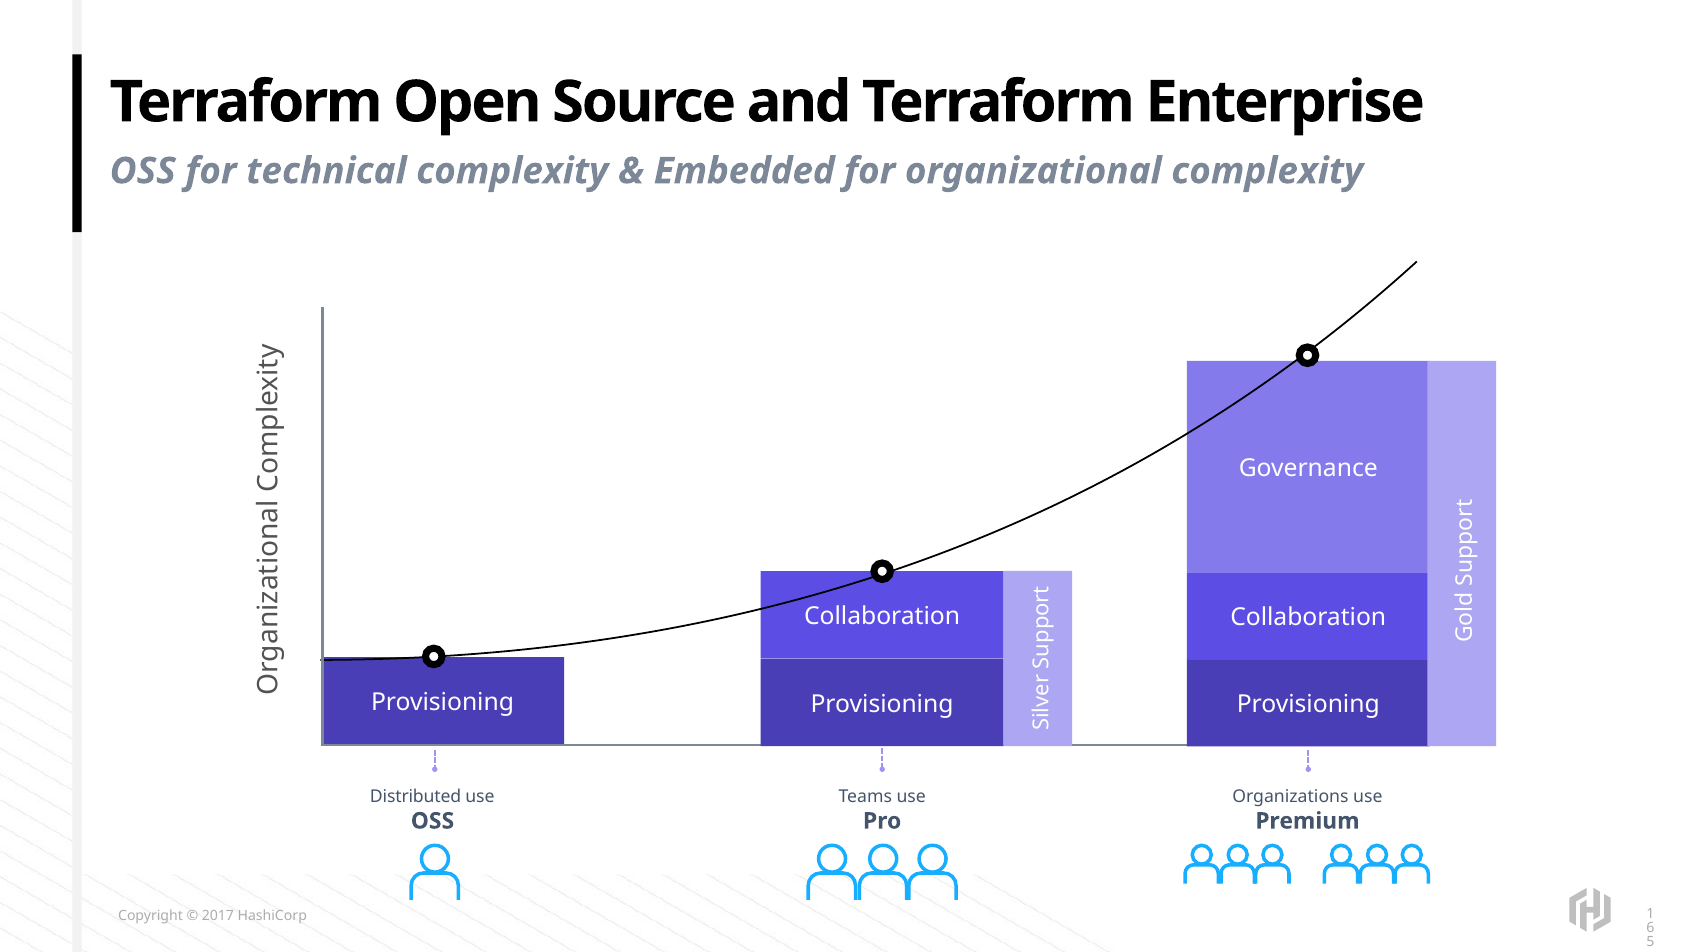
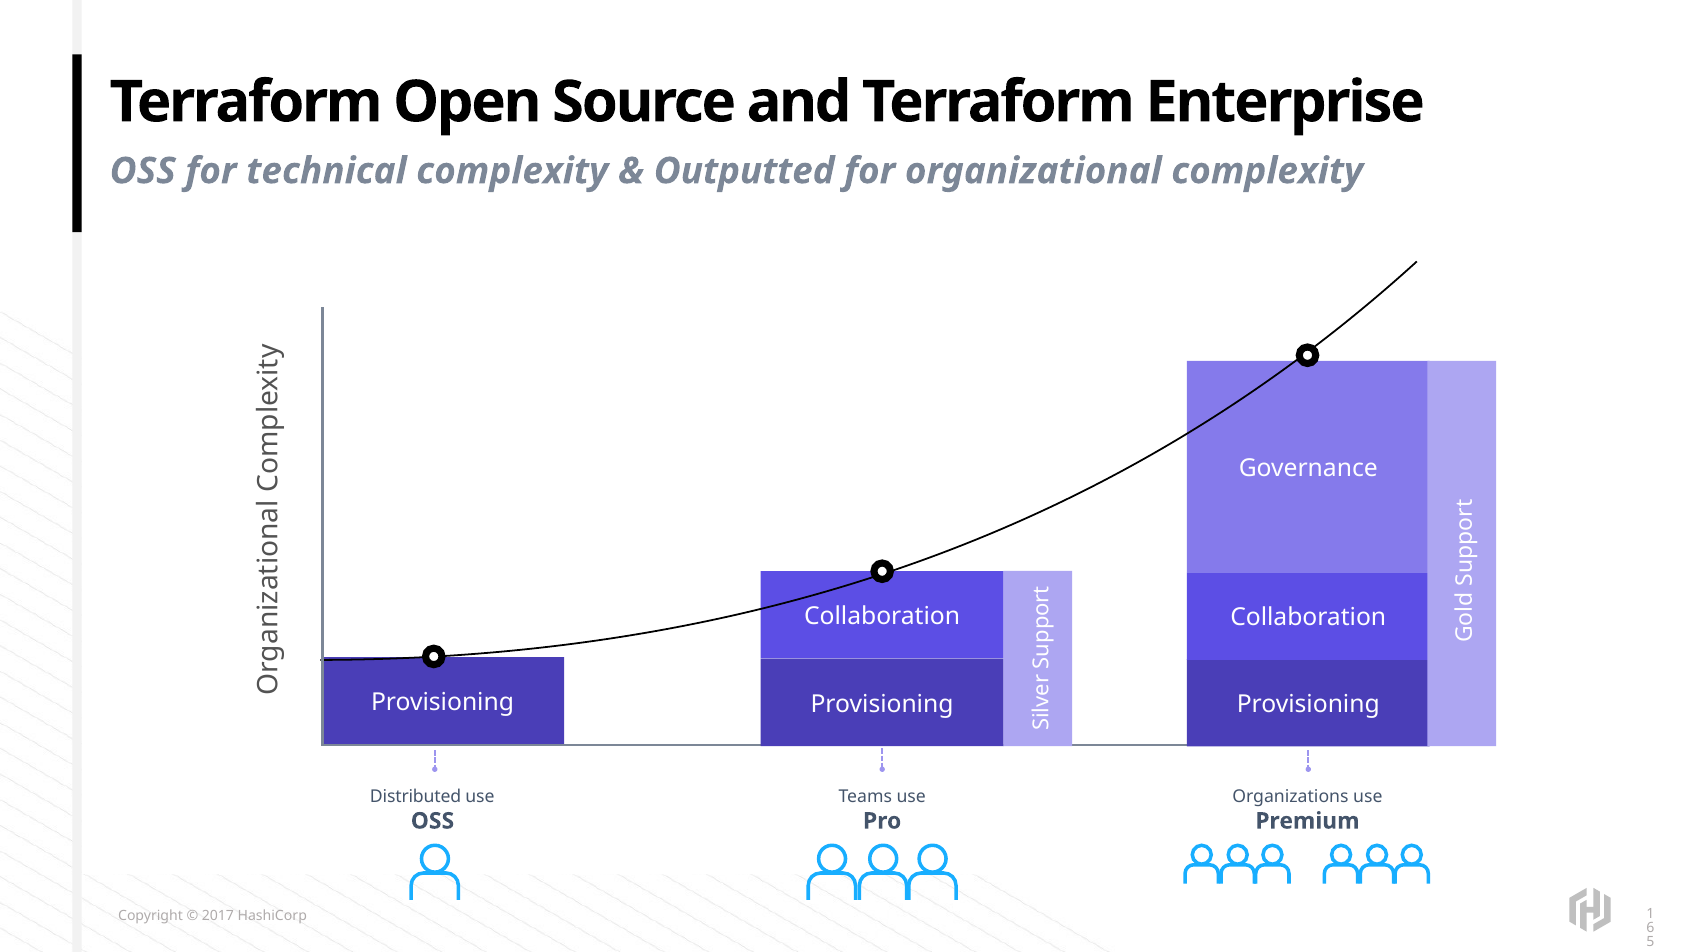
Embedded: Embedded -> Outputted (744, 171)
